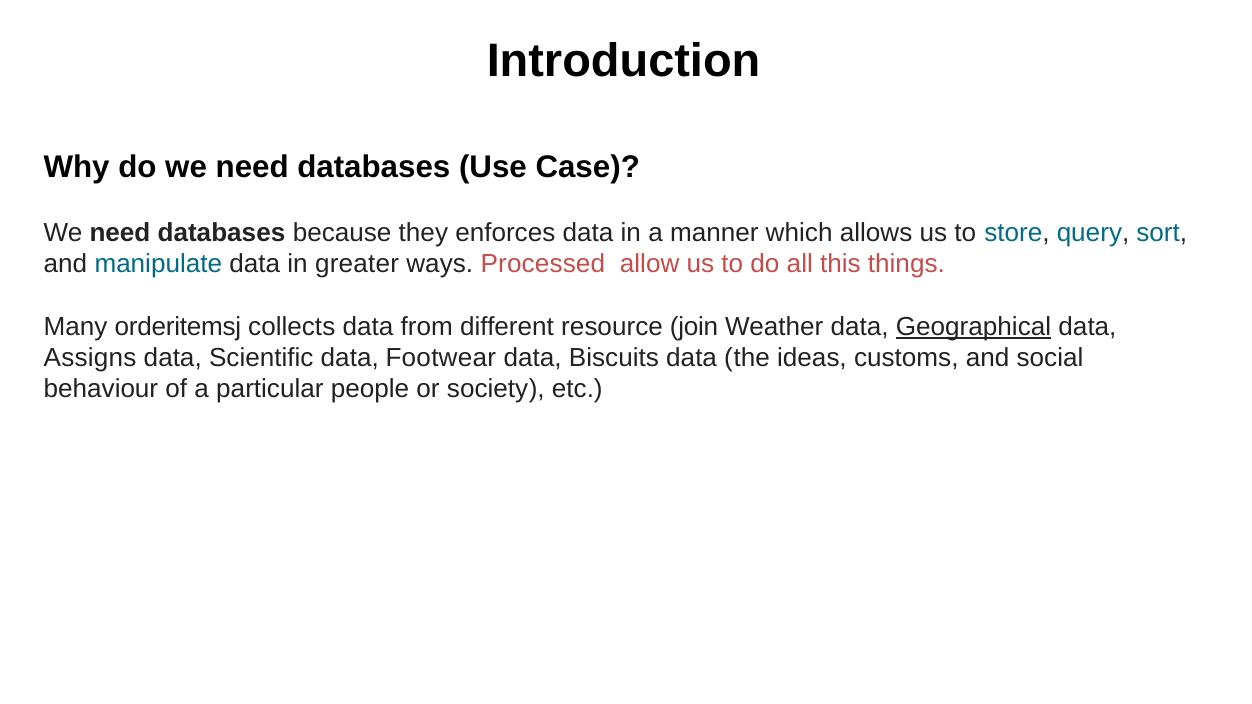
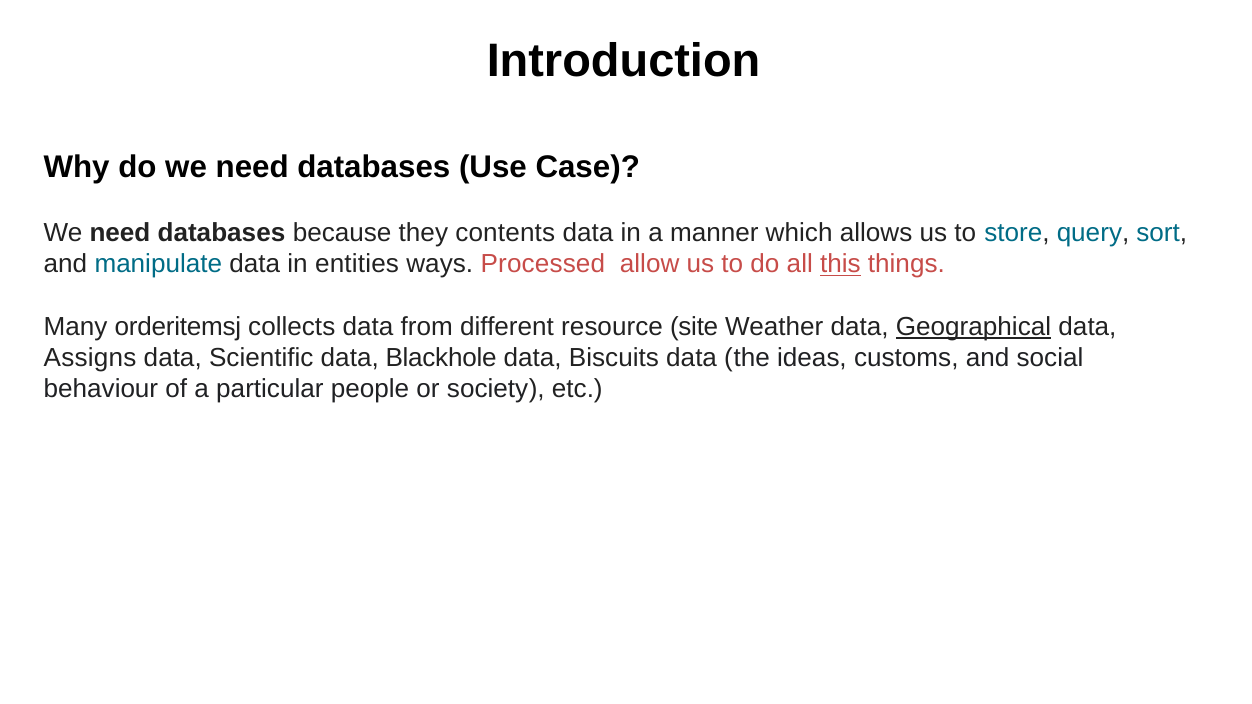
enforces: enforces -> contents (505, 233)
greater: greater -> entities (357, 264)
this underline: none -> present (840, 264)
join: join -> site (694, 327)
Footwear: Footwear -> Blackhole (441, 358)
